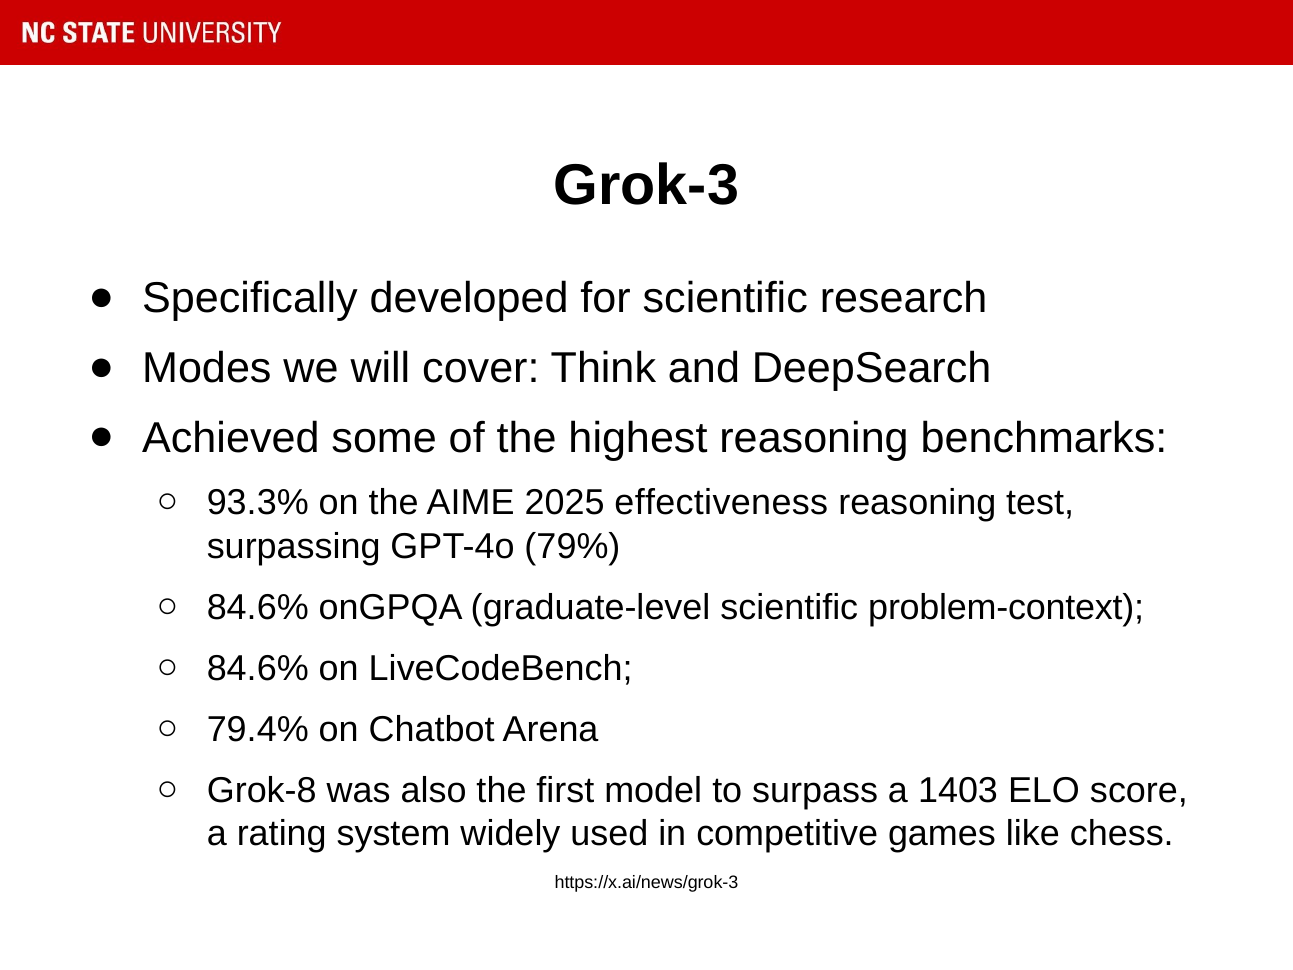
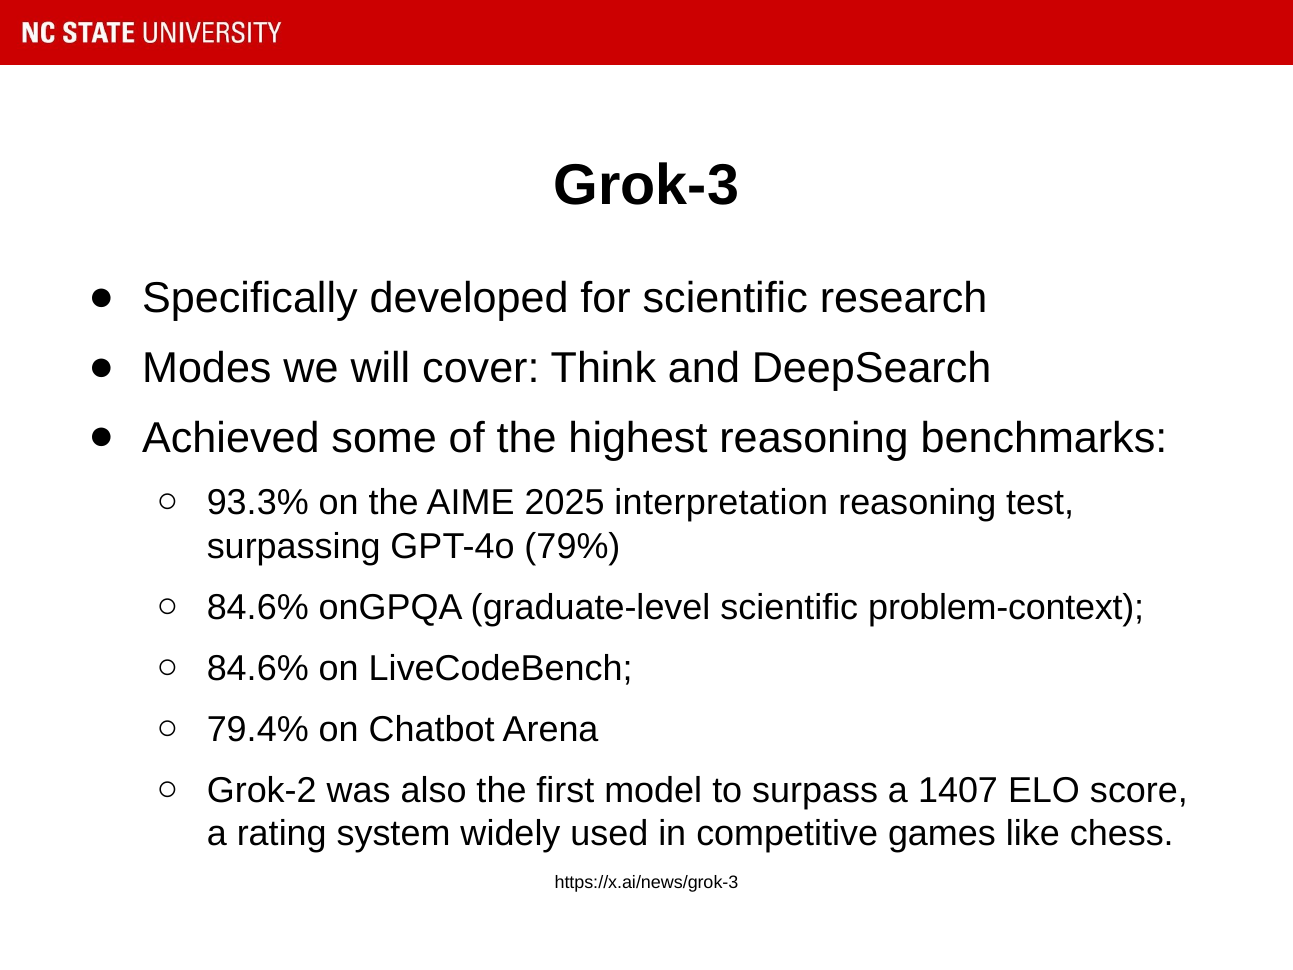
effectiveness: effectiveness -> interpretation (721, 503)
Grok-8: Grok-8 -> Grok-2 (262, 790)
1403: 1403 -> 1407 (958, 790)
